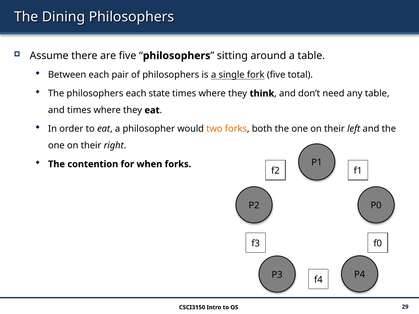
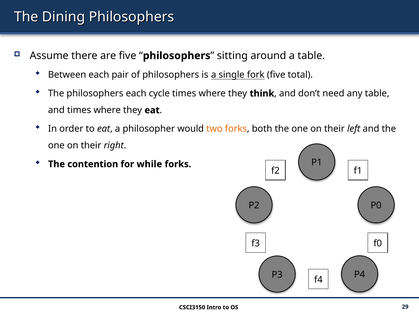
state: state -> cycle (159, 94)
when: when -> while (149, 164)
